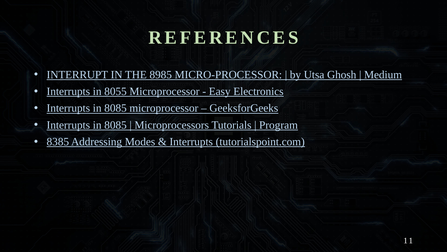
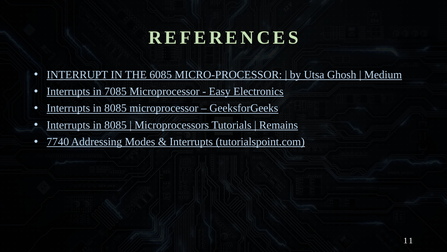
8985: 8985 -> 6085 (161, 75)
8055: 8055 -> 7085 (116, 91)
Program: Program -> Remains (279, 125)
8385: 8385 -> 7740 (58, 141)
